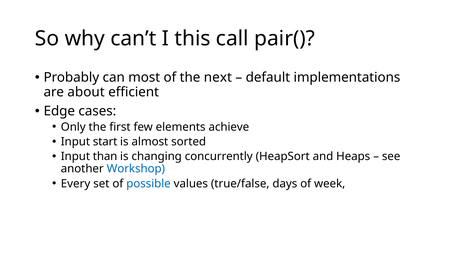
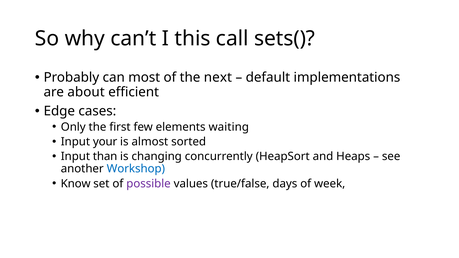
pair(: pair( -> sets( (285, 39)
achieve: achieve -> waiting (229, 127)
start: start -> your (105, 142)
Every: Every -> Know (76, 184)
possible colour: blue -> purple (149, 184)
